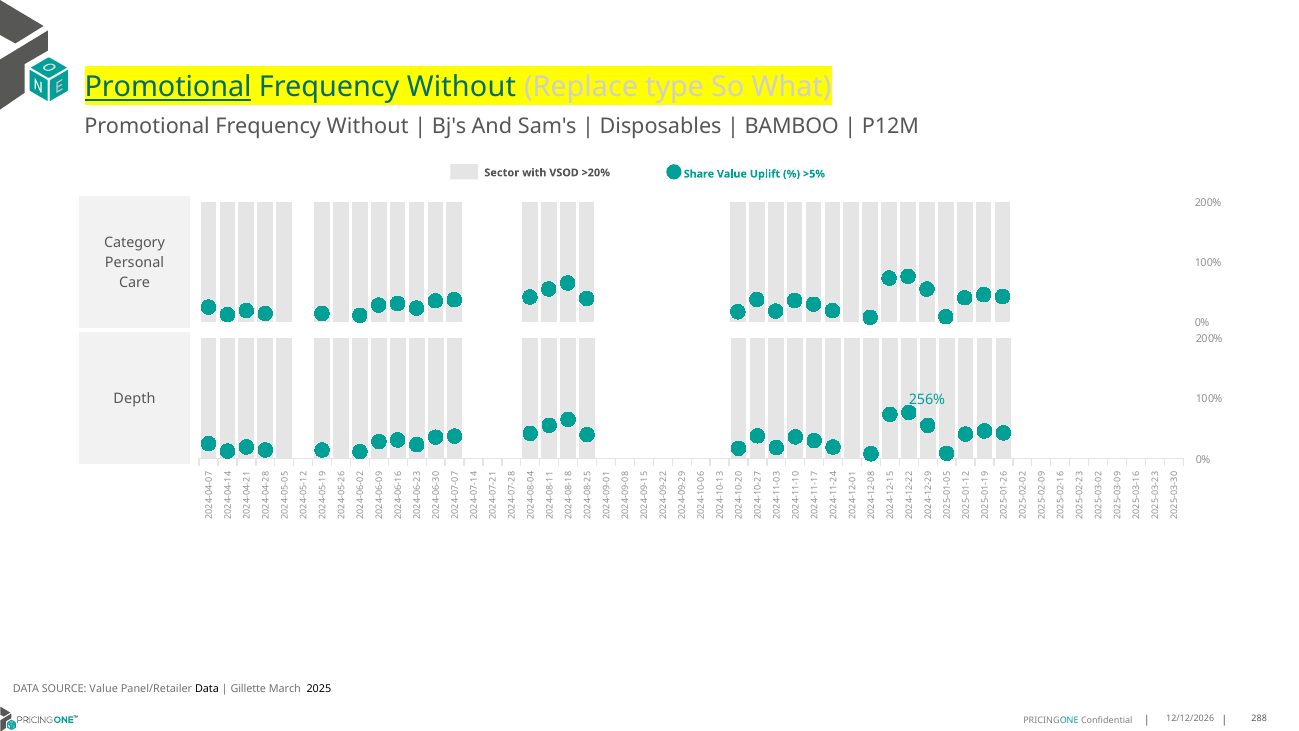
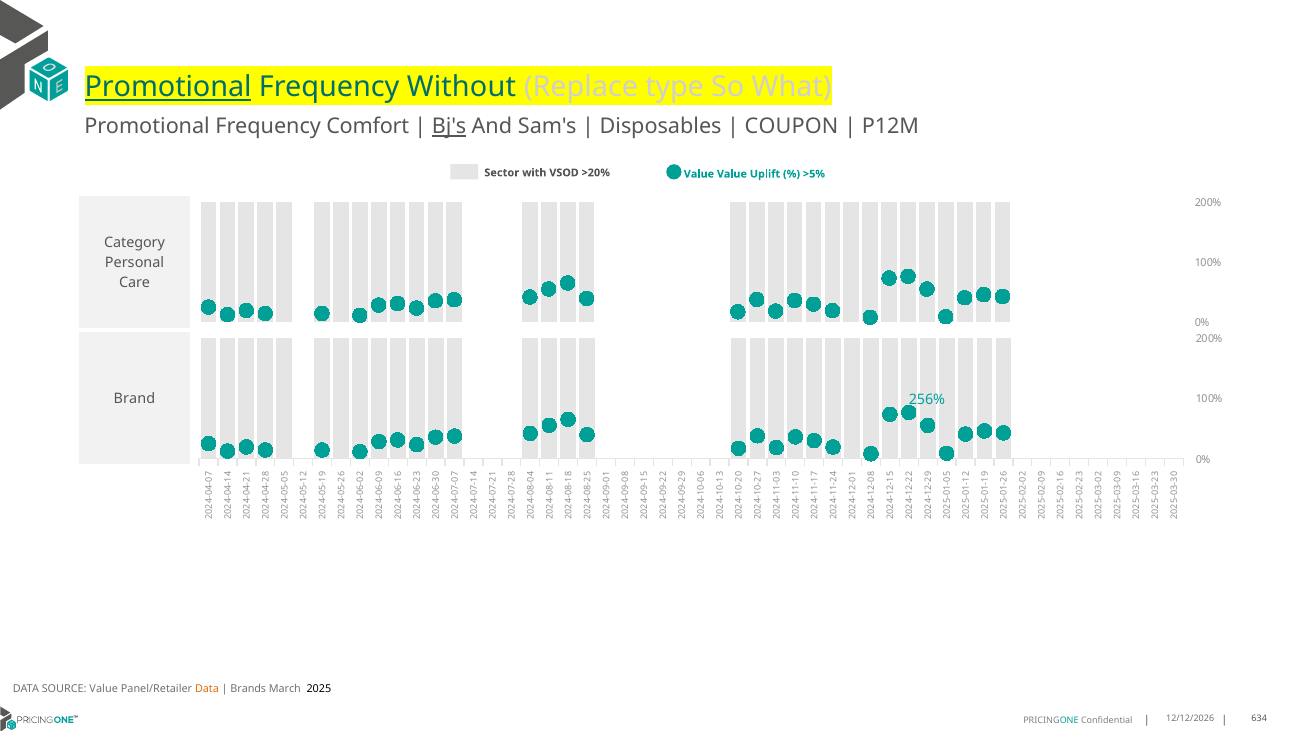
Without: Without -> Comfort (368, 127)
Bj's underline: none -> present (449, 127)
BAMBOO: BAMBOO -> COUPON (792, 127)
Share: Share -> Value (699, 174)
Depth: Depth -> Brand (134, 399)
Data colour: black -> orange (207, 688)
Gillette: Gillette -> Brands (248, 688)
288: 288 -> 634 (1259, 718)
